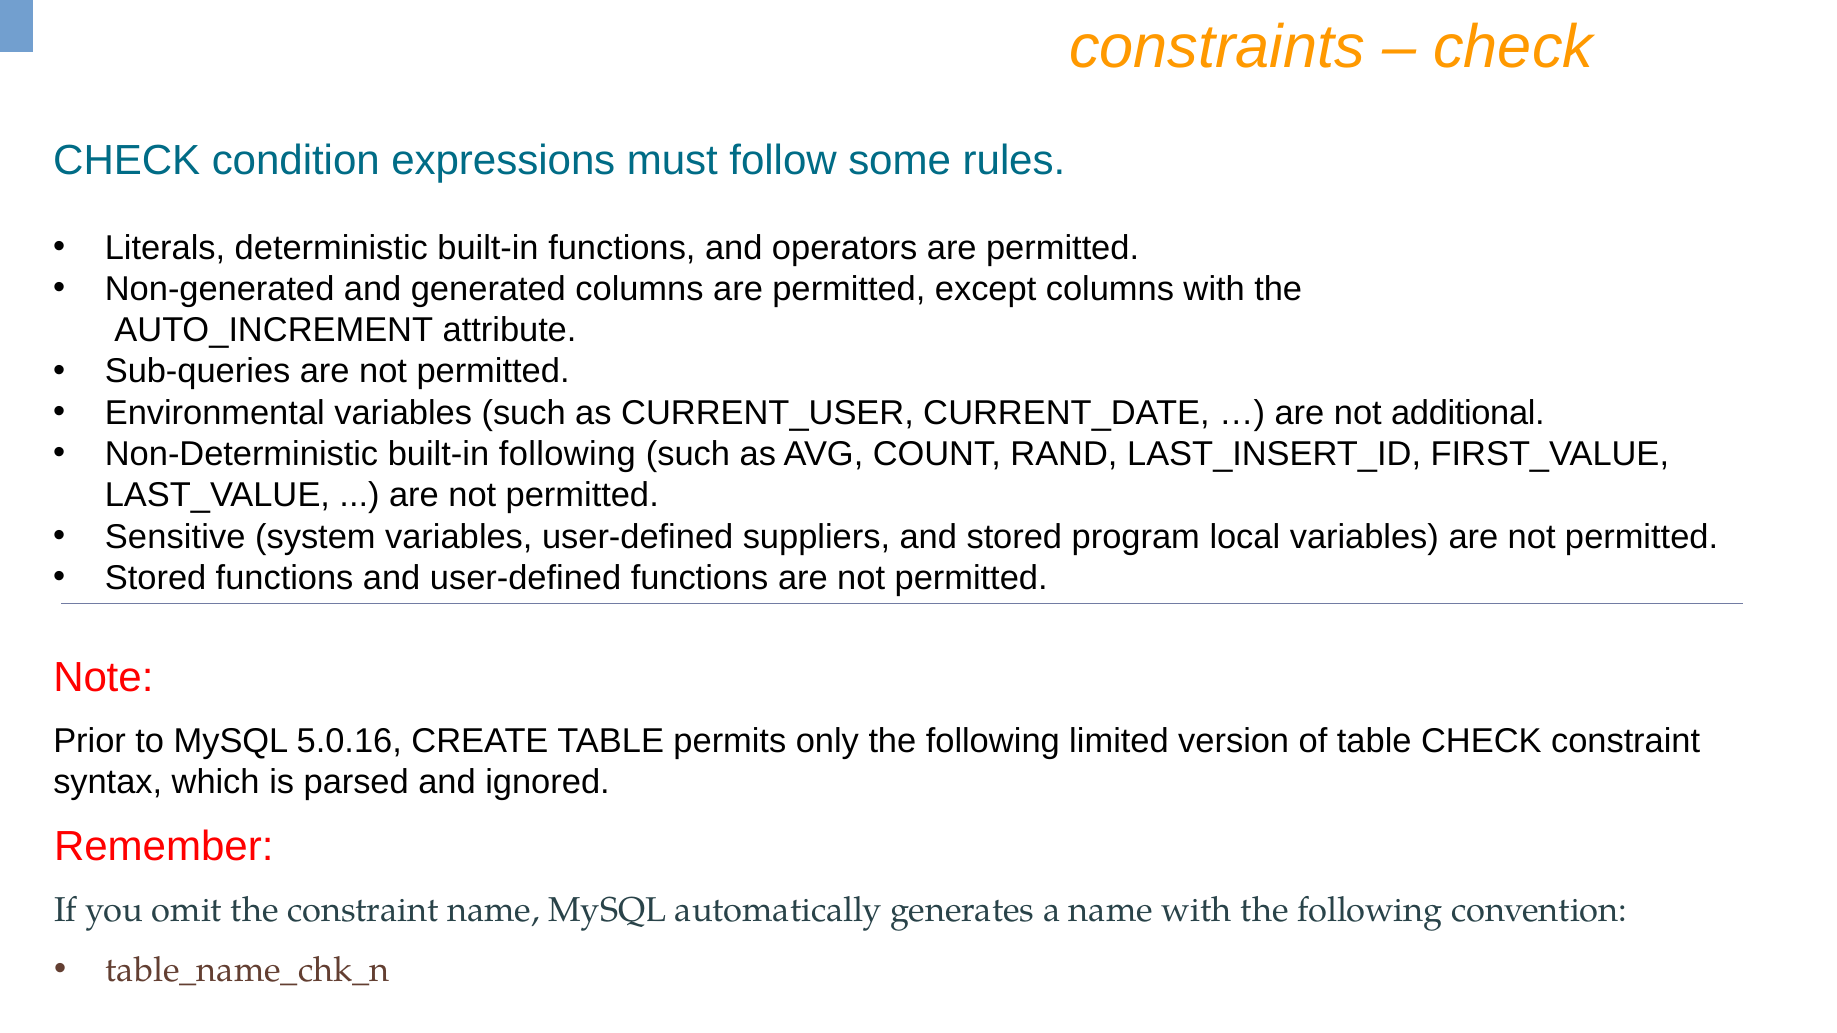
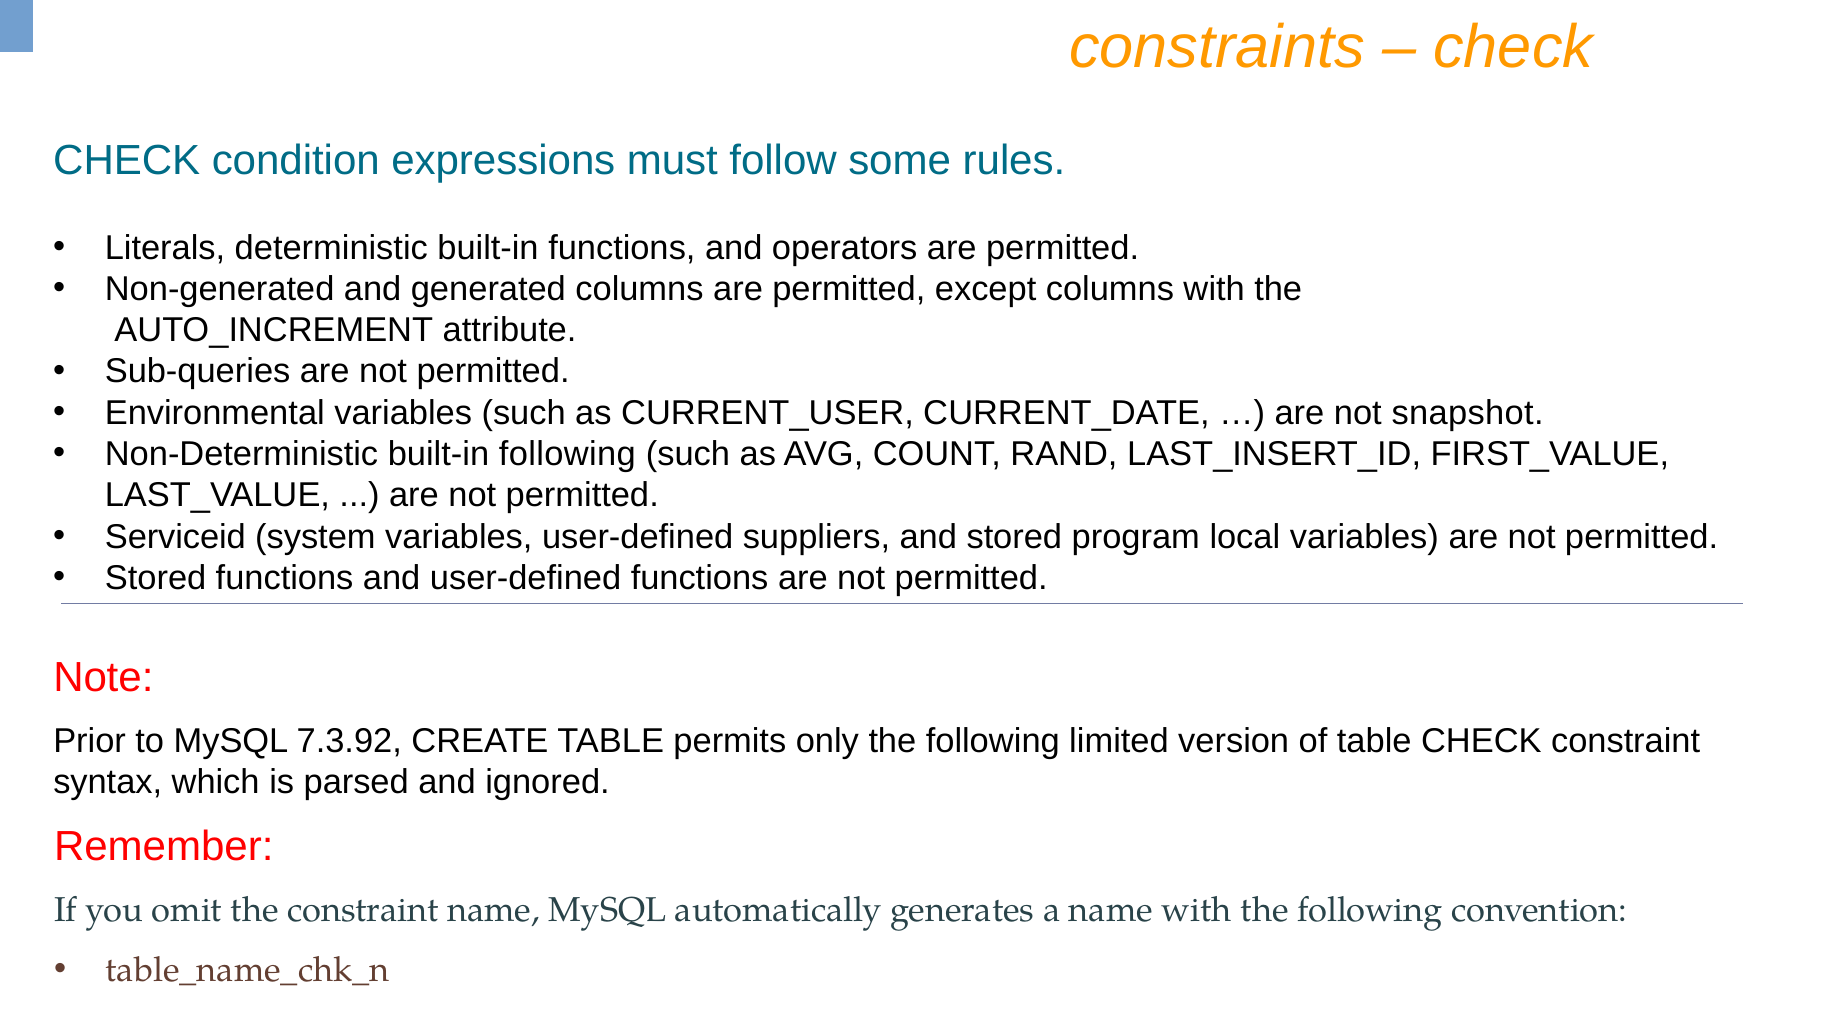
additional: additional -> snapshot (1468, 413)
Sensitive: Sensitive -> Serviceid (175, 537)
5.0.16: 5.0.16 -> 7.3.92 (349, 741)
